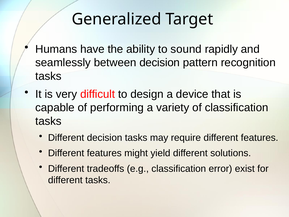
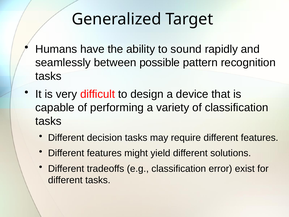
between decision: decision -> possible (160, 63)
